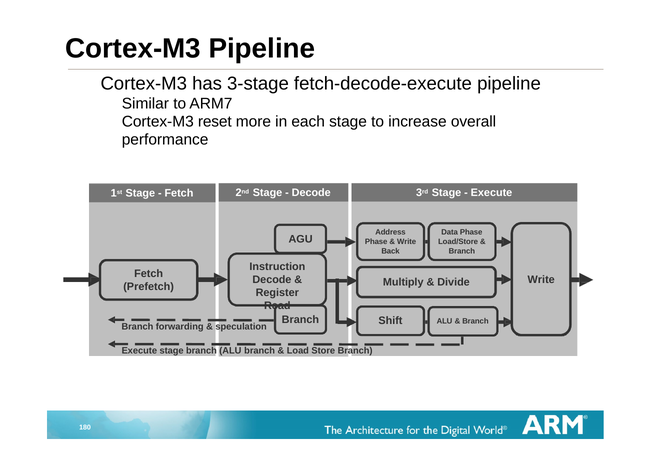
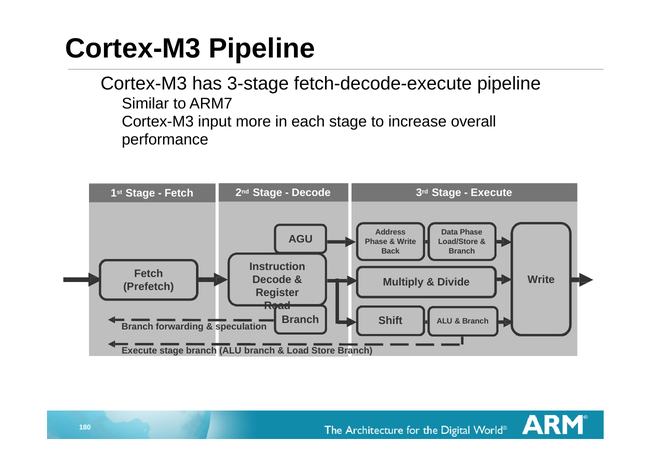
reset: reset -> input (215, 122)
